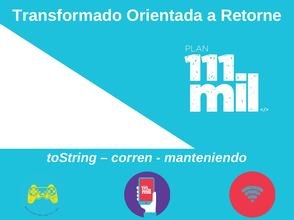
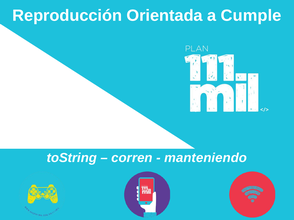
Transformado: Transformado -> Reproducción (67, 16)
Retorne: Retorne -> Cumple (251, 16)
